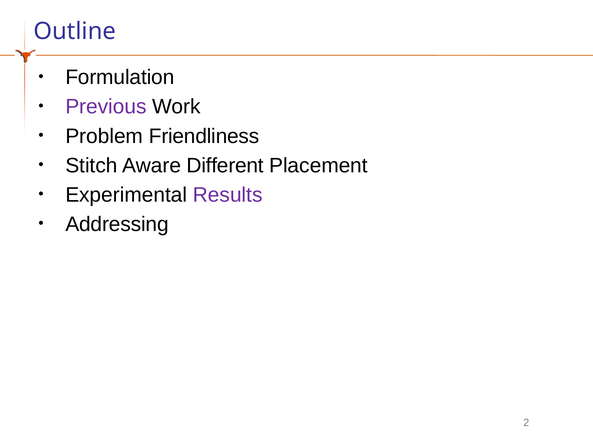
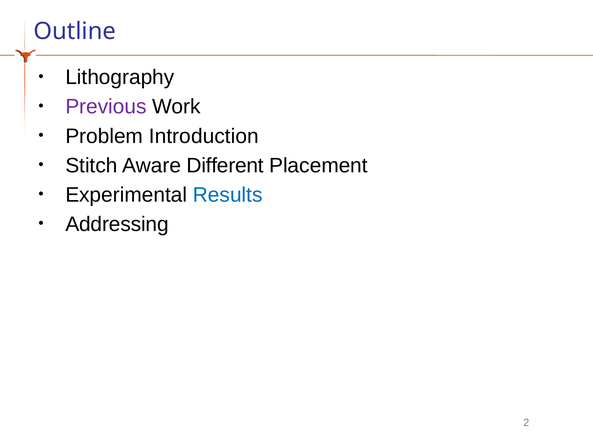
Formulation: Formulation -> Lithography (120, 77)
Friendliness: Friendliness -> Introduction (204, 136)
Results colour: purple -> blue (228, 195)
